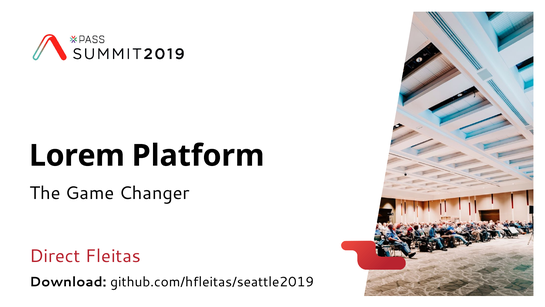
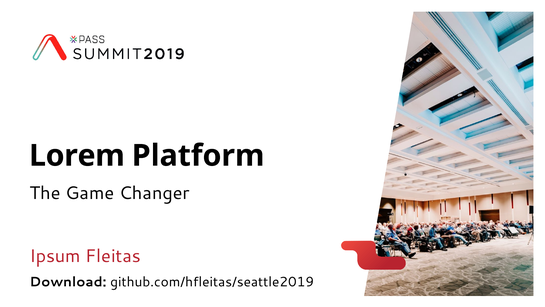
Direct: Direct -> Ipsum (55, 256)
